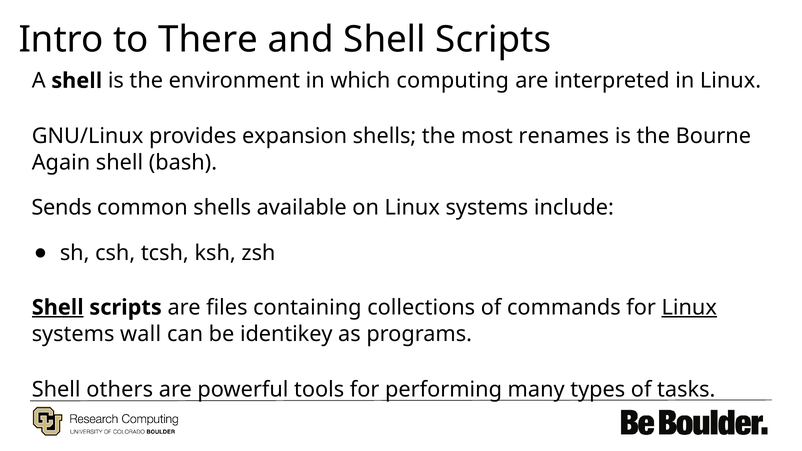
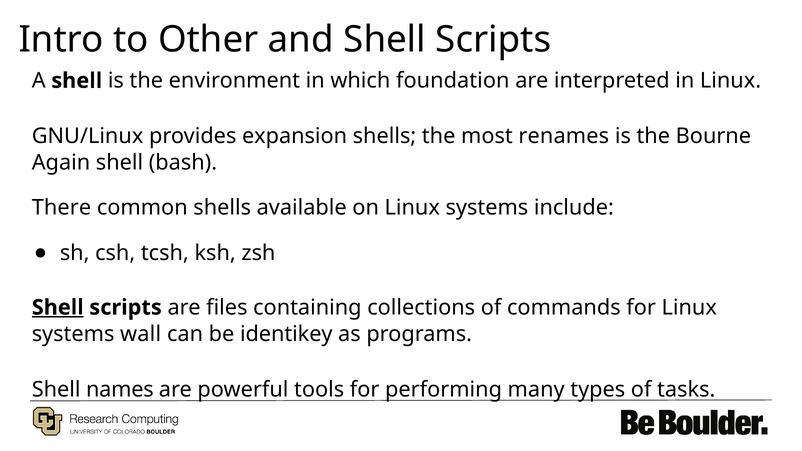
There: There -> Other (208, 40)
computing: computing -> foundation (453, 81)
Sends: Sends -> There (61, 208)
Linux underline: present -> none (689, 308)
others: others -> names (120, 389)
